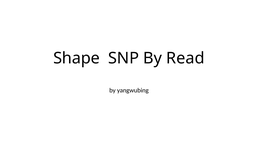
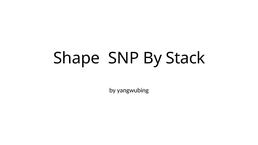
Read: Read -> Stack (185, 58)
